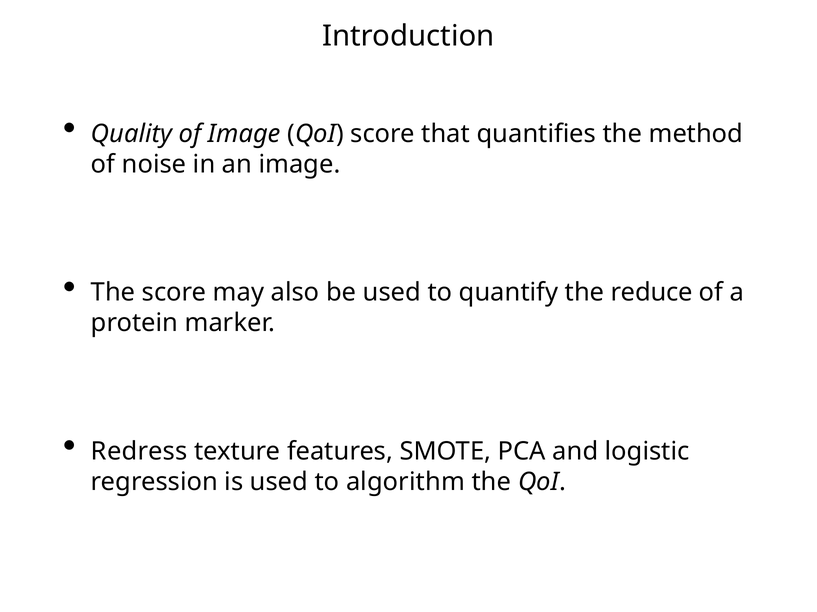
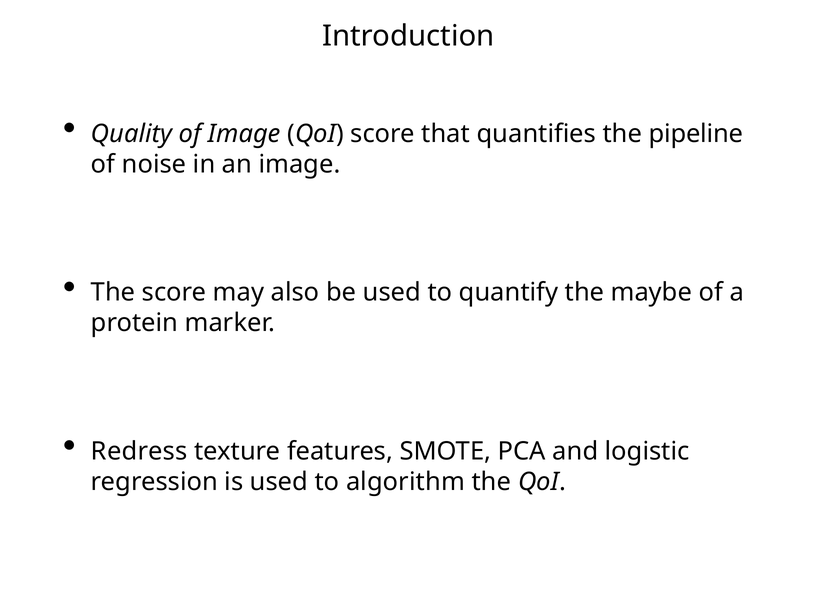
method: method -> pipeline (696, 134)
reduce: reduce -> maybe (651, 293)
